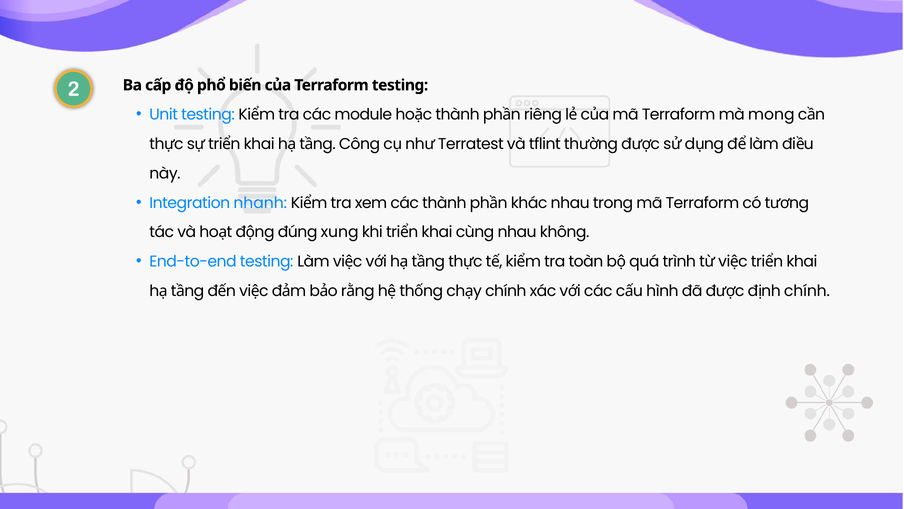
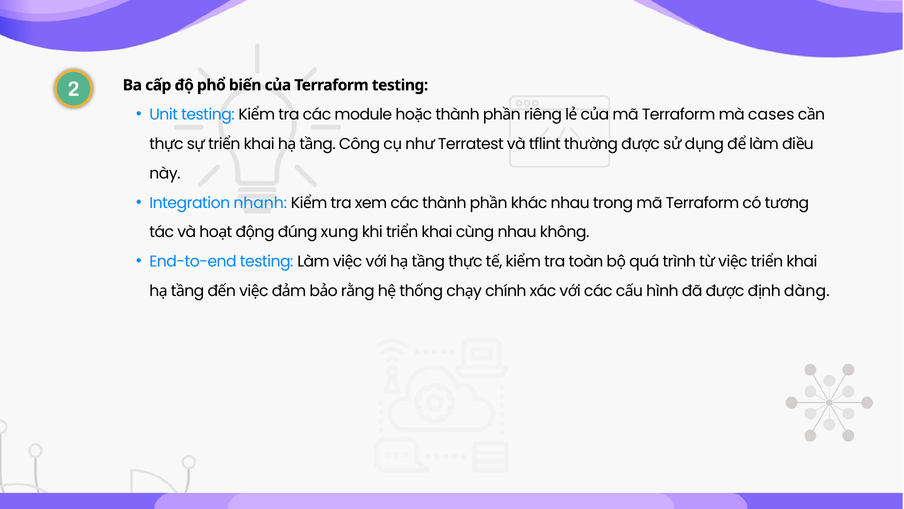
mong: mong -> cases (771, 114)
chính: chính -> dàng (807, 291)
